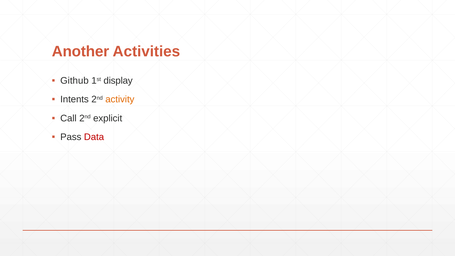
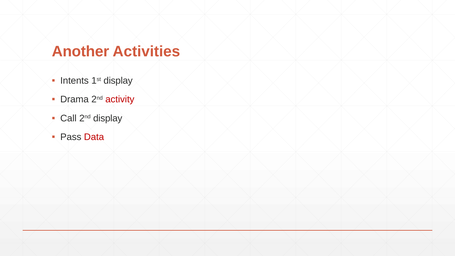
Github: Github -> Intents (75, 81)
Intents: Intents -> Drama (75, 99)
activity colour: orange -> red (120, 99)
2nd explicit: explicit -> display (108, 118)
